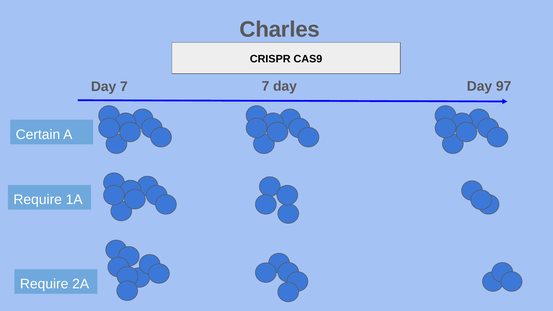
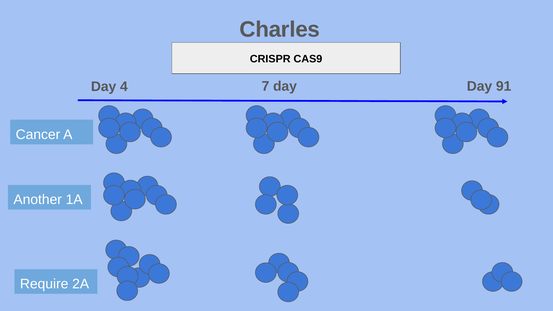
Day 7: 7 -> 4 (124, 87)
97: 97 -> 91 (504, 86)
Certain: Certain -> Cancer (38, 135)
Require: Require -> Another (38, 200)
